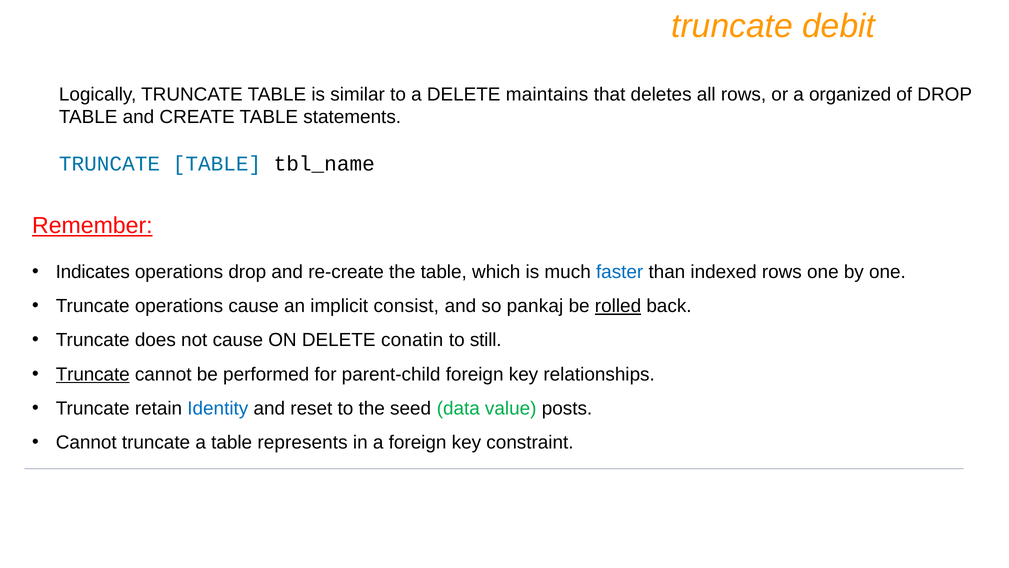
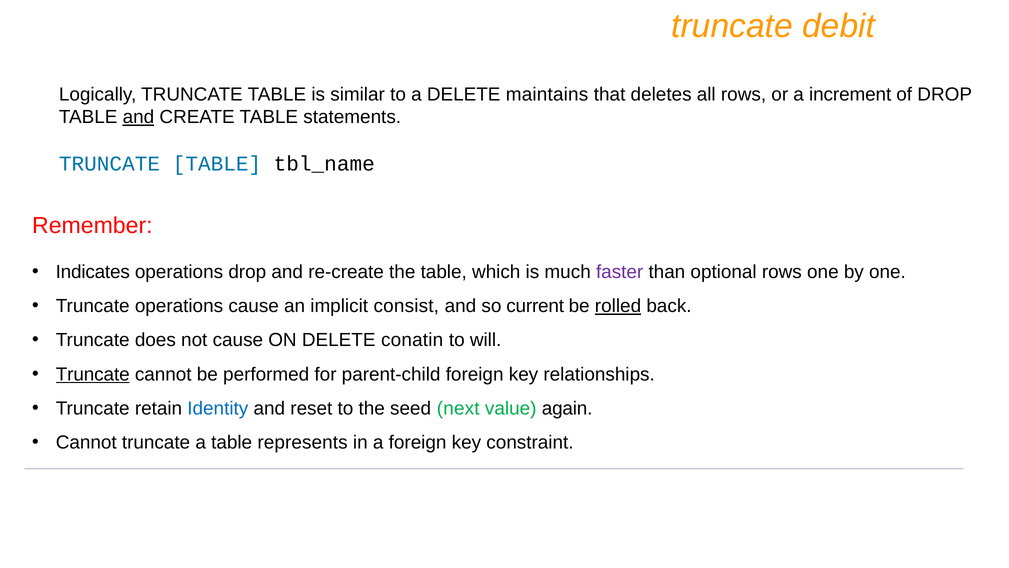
organized: organized -> increment (850, 94)
and underline: none -> present (138, 117)
Remember underline: present -> none (92, 226)
faster colour: blue -> purple (620, 272)
indexed: indexed -> optional (724, 272)
pankaj: pankaj -> current (535, 306)
still: still -> will (486, 340)
data: data -> next (458, 408)
posts: posts -> again (567, 408)
